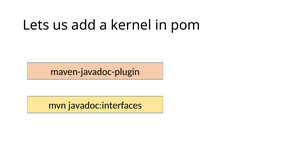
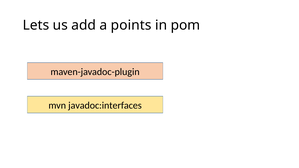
kernel: kernel -> points (131, 25)
